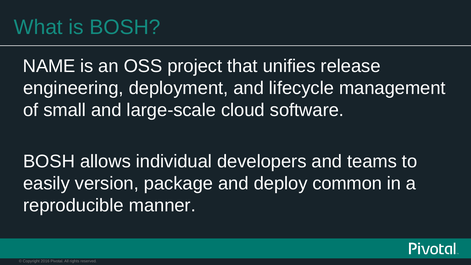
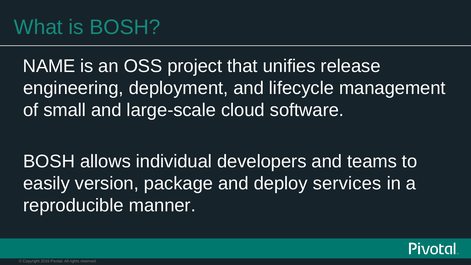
common: common -> services (347, 183)
